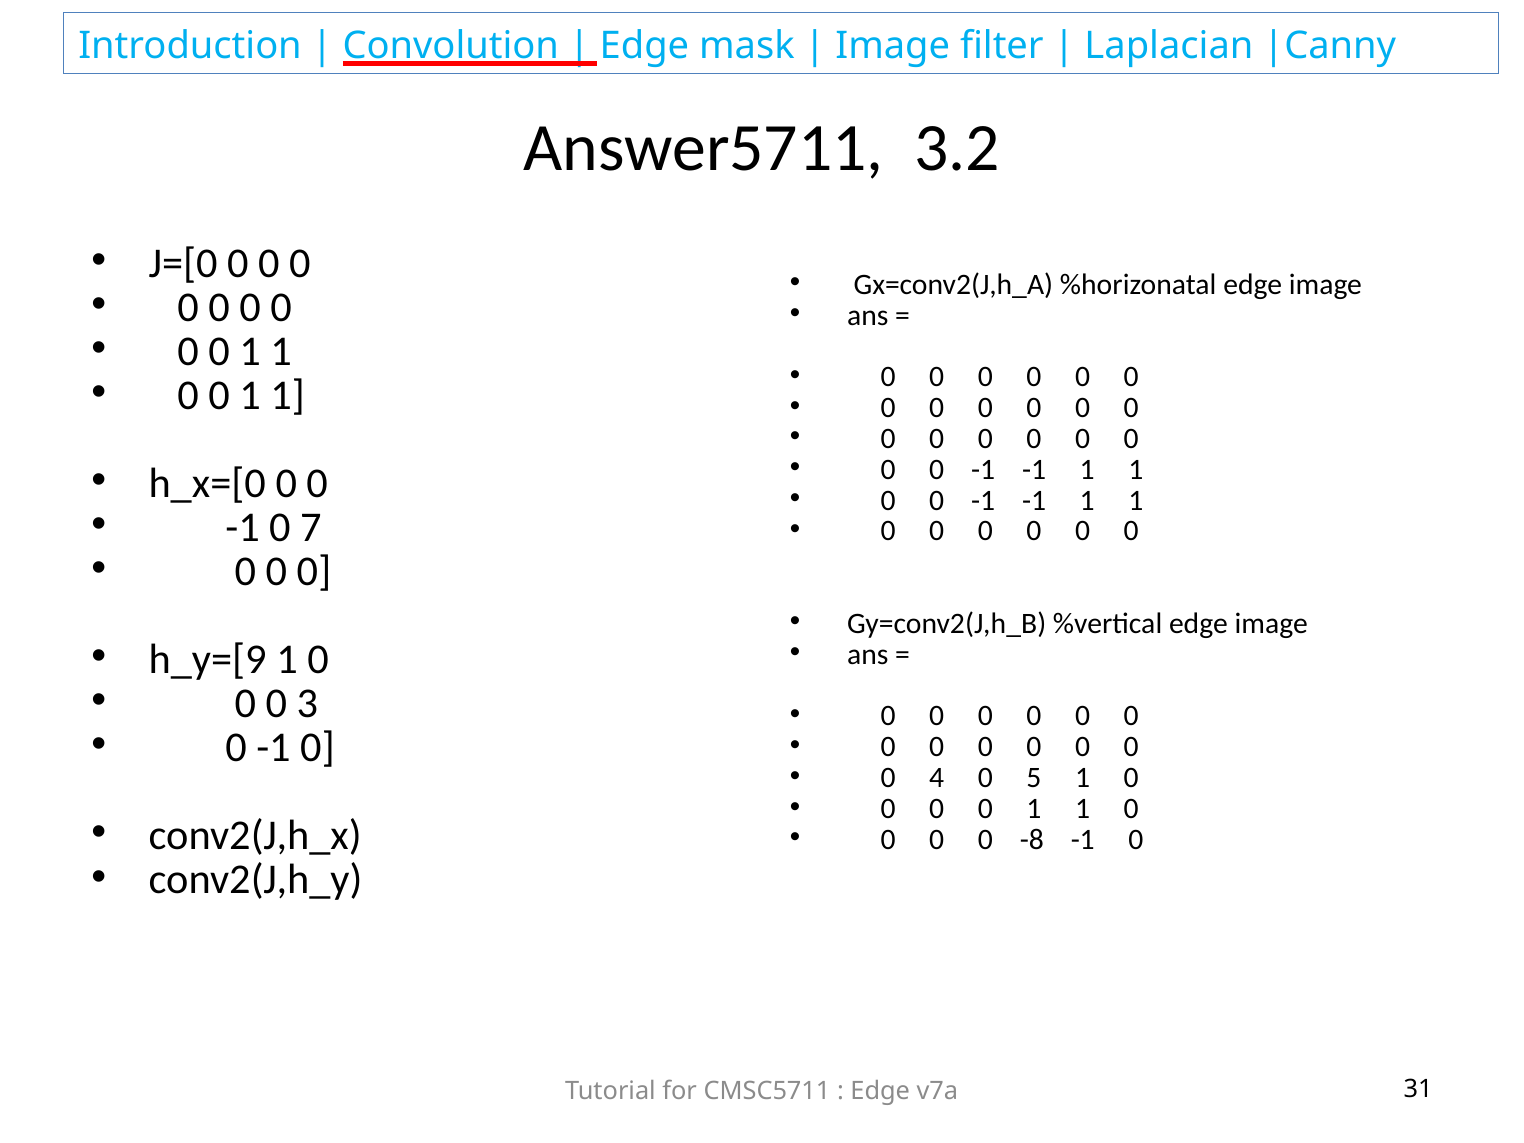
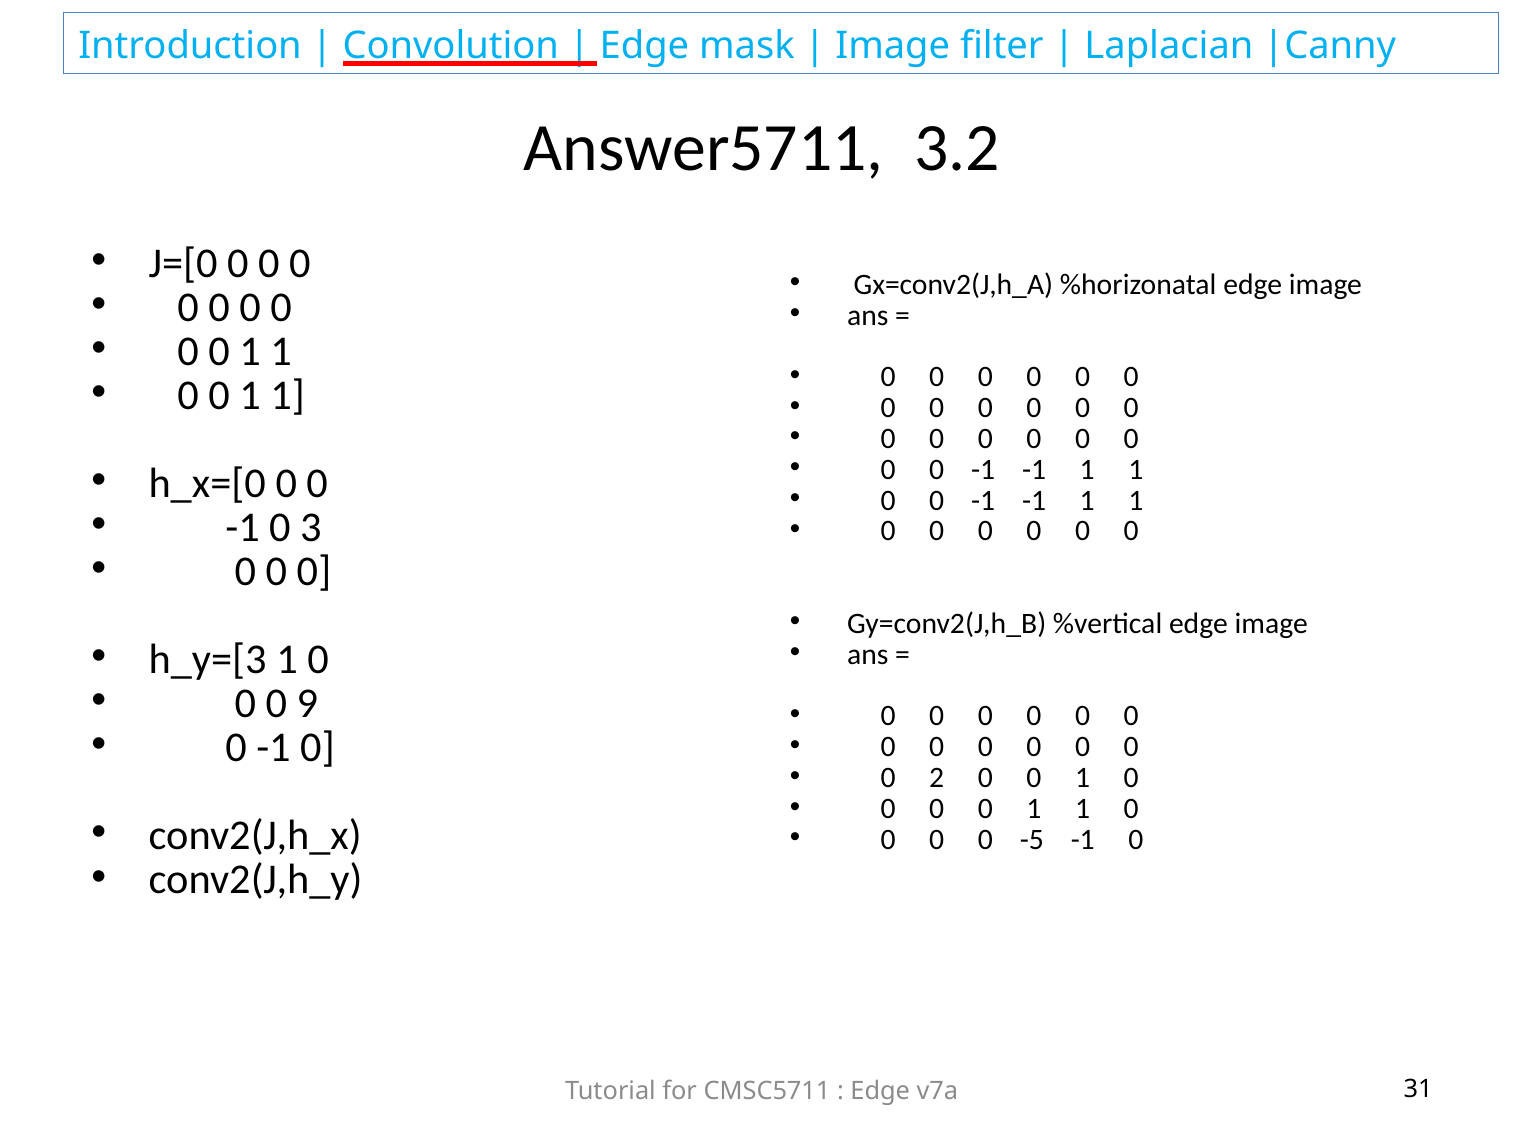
7: 7 -> 3 (311, 528)
h_y=[9: h_y=[9 -> h_y=[3 (208, 660)
3: 3 -> 9 (307, 704)
4: 4 -> 2 (937, 778)
5: 5 -> 0 (1034, 778)
-8: -8 -> -5 (1032, 840)
